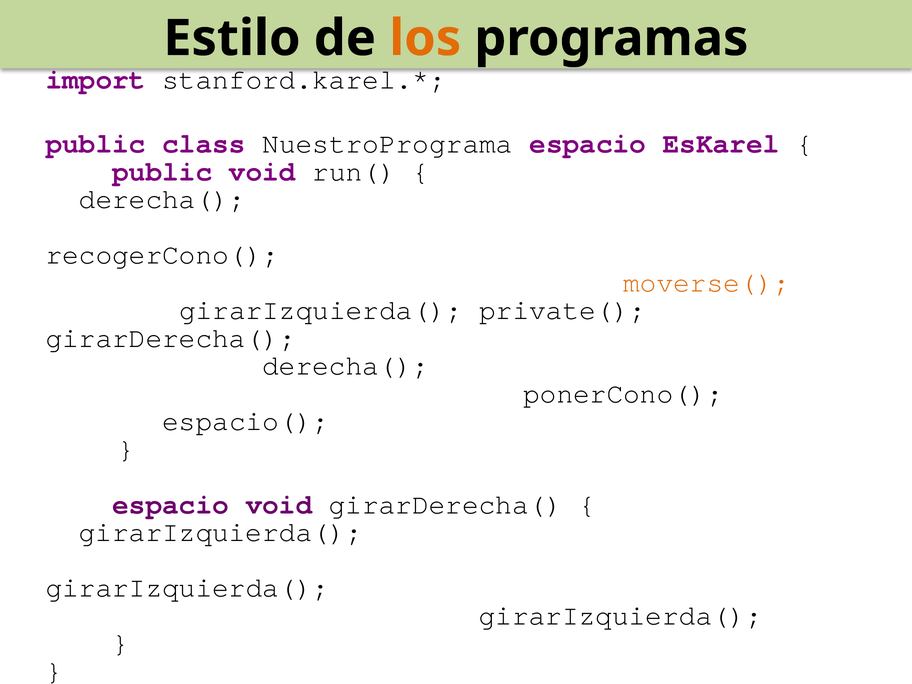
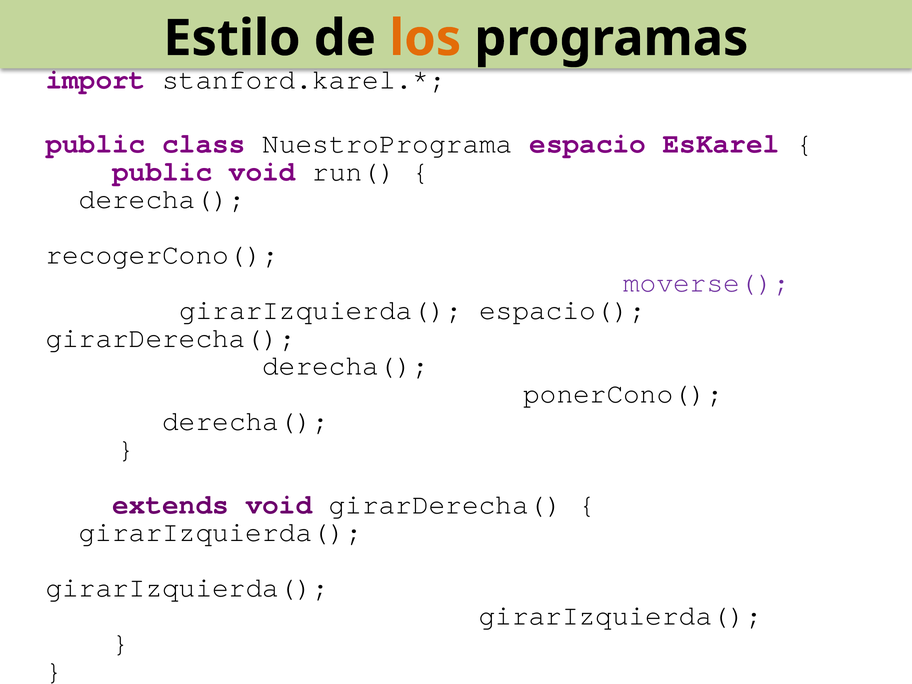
moverse( colour: orange -> purple (707, 283)
private(: private( -> espacio( (563, 310)
espacio(: espacio( -> derecha( (246, 421)
espacio: espacio -> extends (171, 505)
